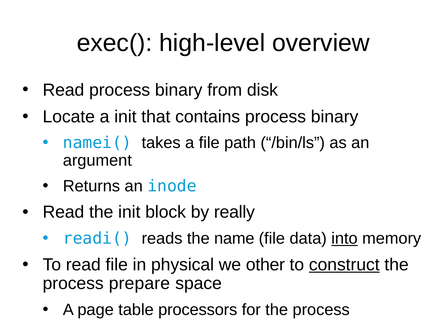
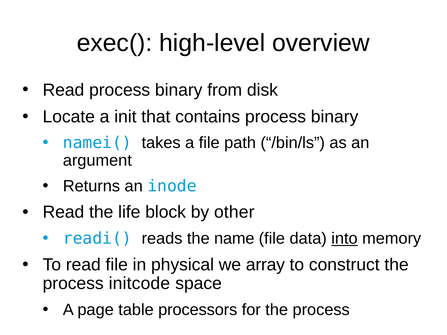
the init: init -> life (129, 212)
really: really -> other (234, 212)
other: other -> array (265, 265)
construct underline: present -> none (344, 265)
prepare: prepare -> initcode (139, 284)
